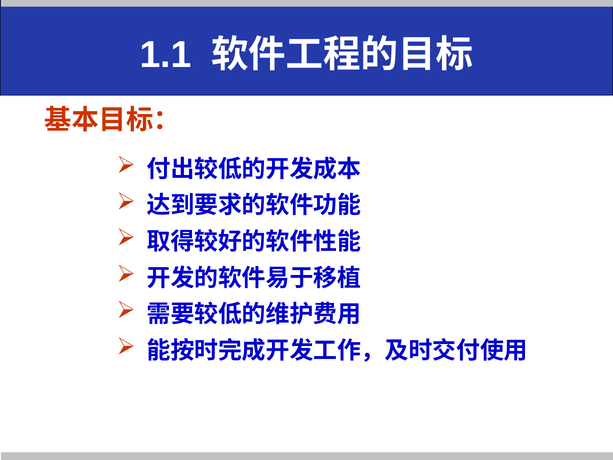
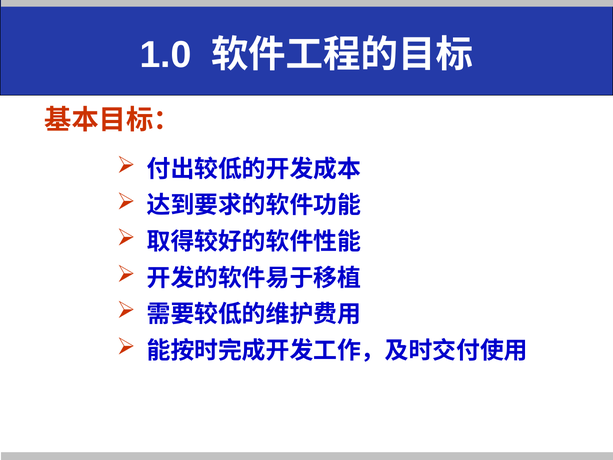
1.1: 1.1 -> 1.0 (166, 55)
